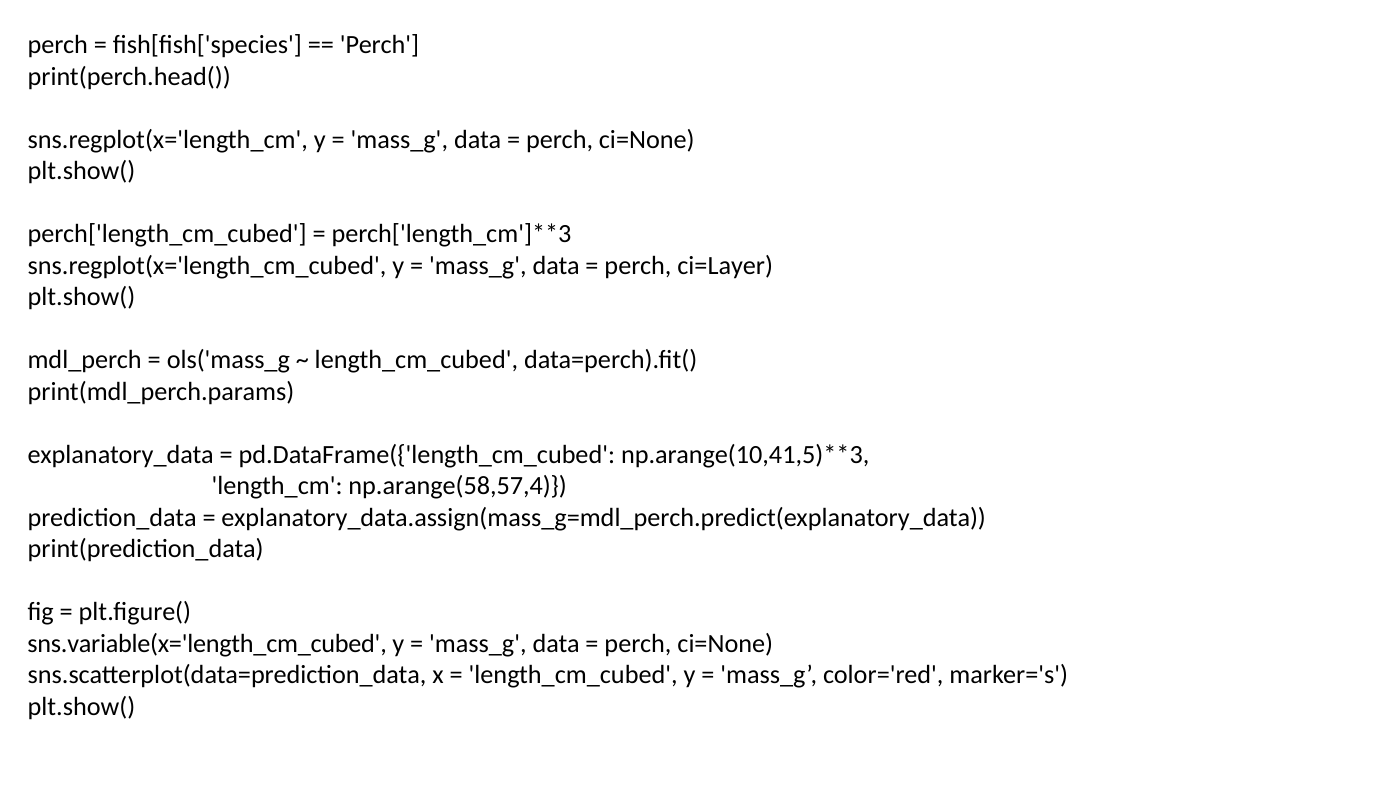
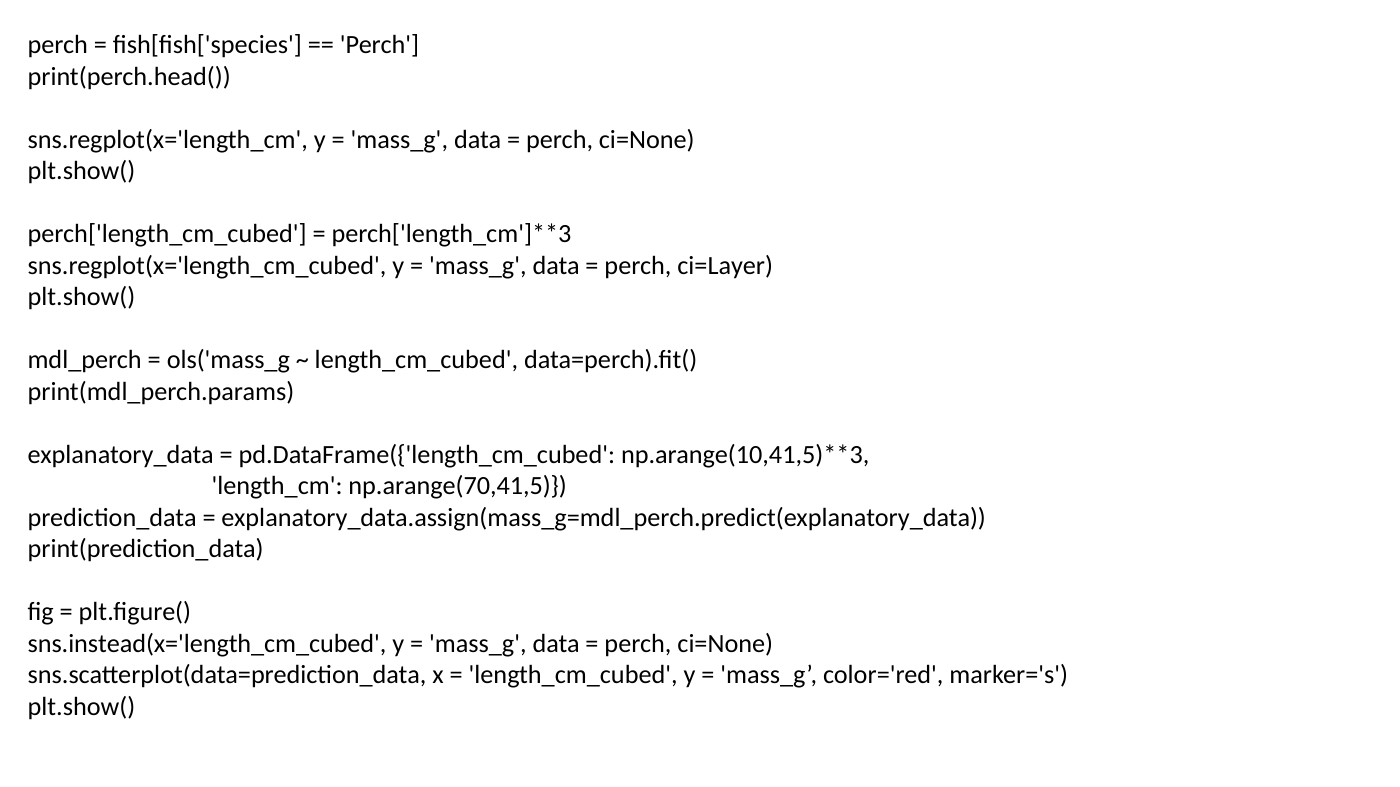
np.arange(58,57,4: np.arange(58,57,4 -> np.arange(70,41,5 (458, 486)
sns.variable(x='length_cm_cubed: sns.variable(x='length_cm_cubed -> sns.instead(x='length_cm_cubed (207, 644)
